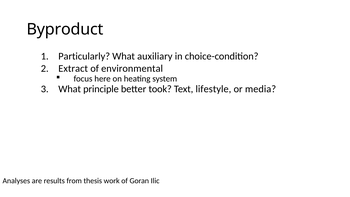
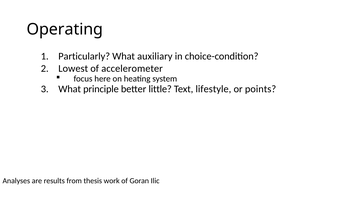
Byproduct: Byproduct -> Operating (65, 29)
Extract: Extract -> Lowest (73, 69)
environmental: environmental -> accelerometer (132, 69)
took: took -> little (160, 89)
media: media -> points (261, 89)
